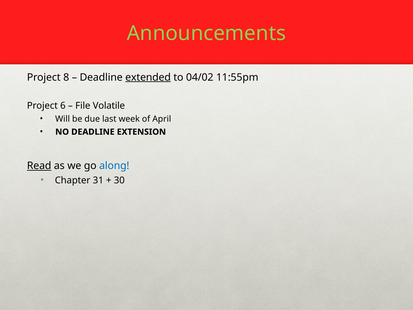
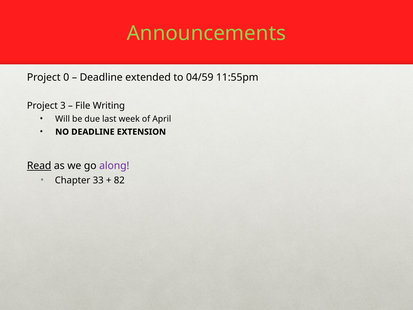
8: 8 -> 0 (66, 77)
extended underline: present -> none (148, 77)
04/02: 04/02 -> 04/59 (200, 77)
6: 6 -> 3 (63, 105)
Volatile: Volatile -> Writing (109, 105)
along colour: blue -> purple (114, 166)
31: 31 -> 33 (98, 180)
30: 30 -> 82 (119, 180)
